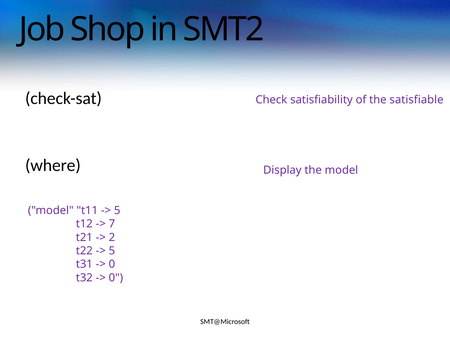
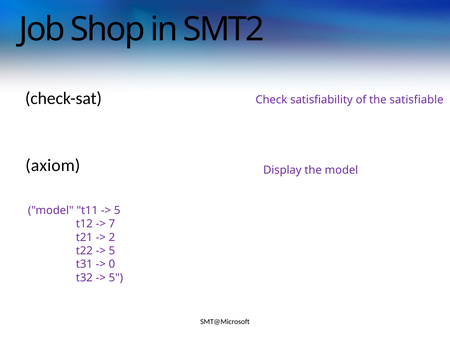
where: where -> axiom (53, 166)
0: 0 -> 5 (116, 278)
